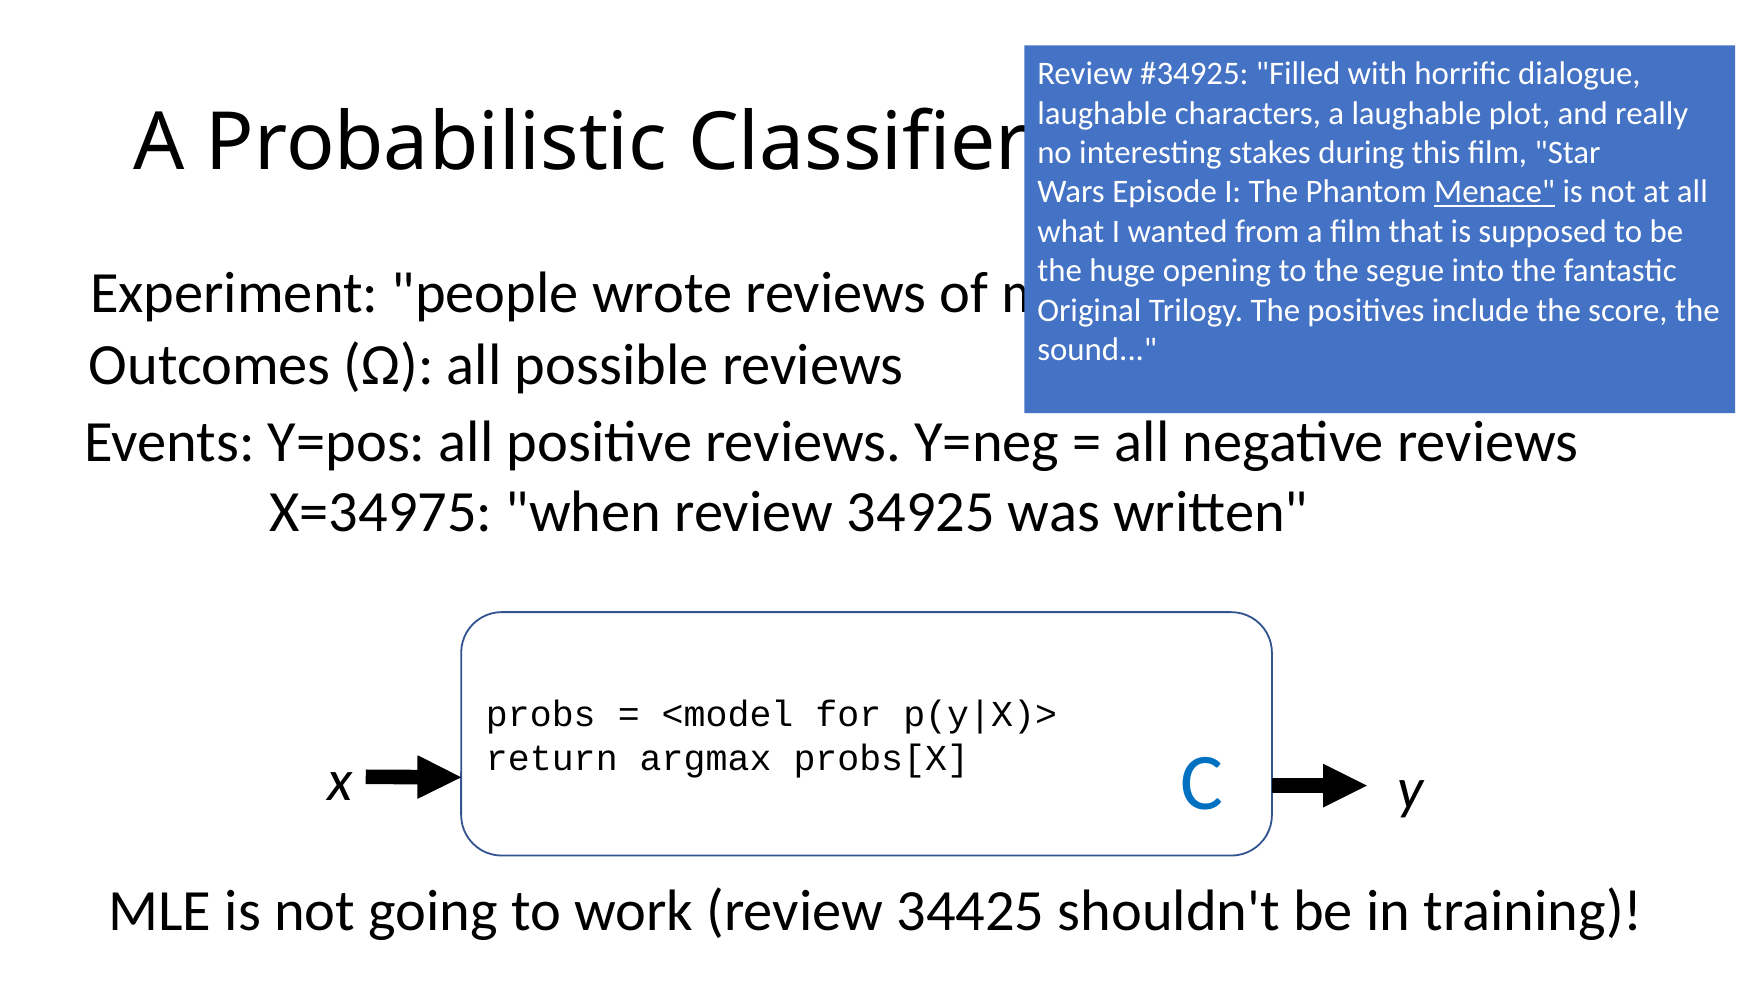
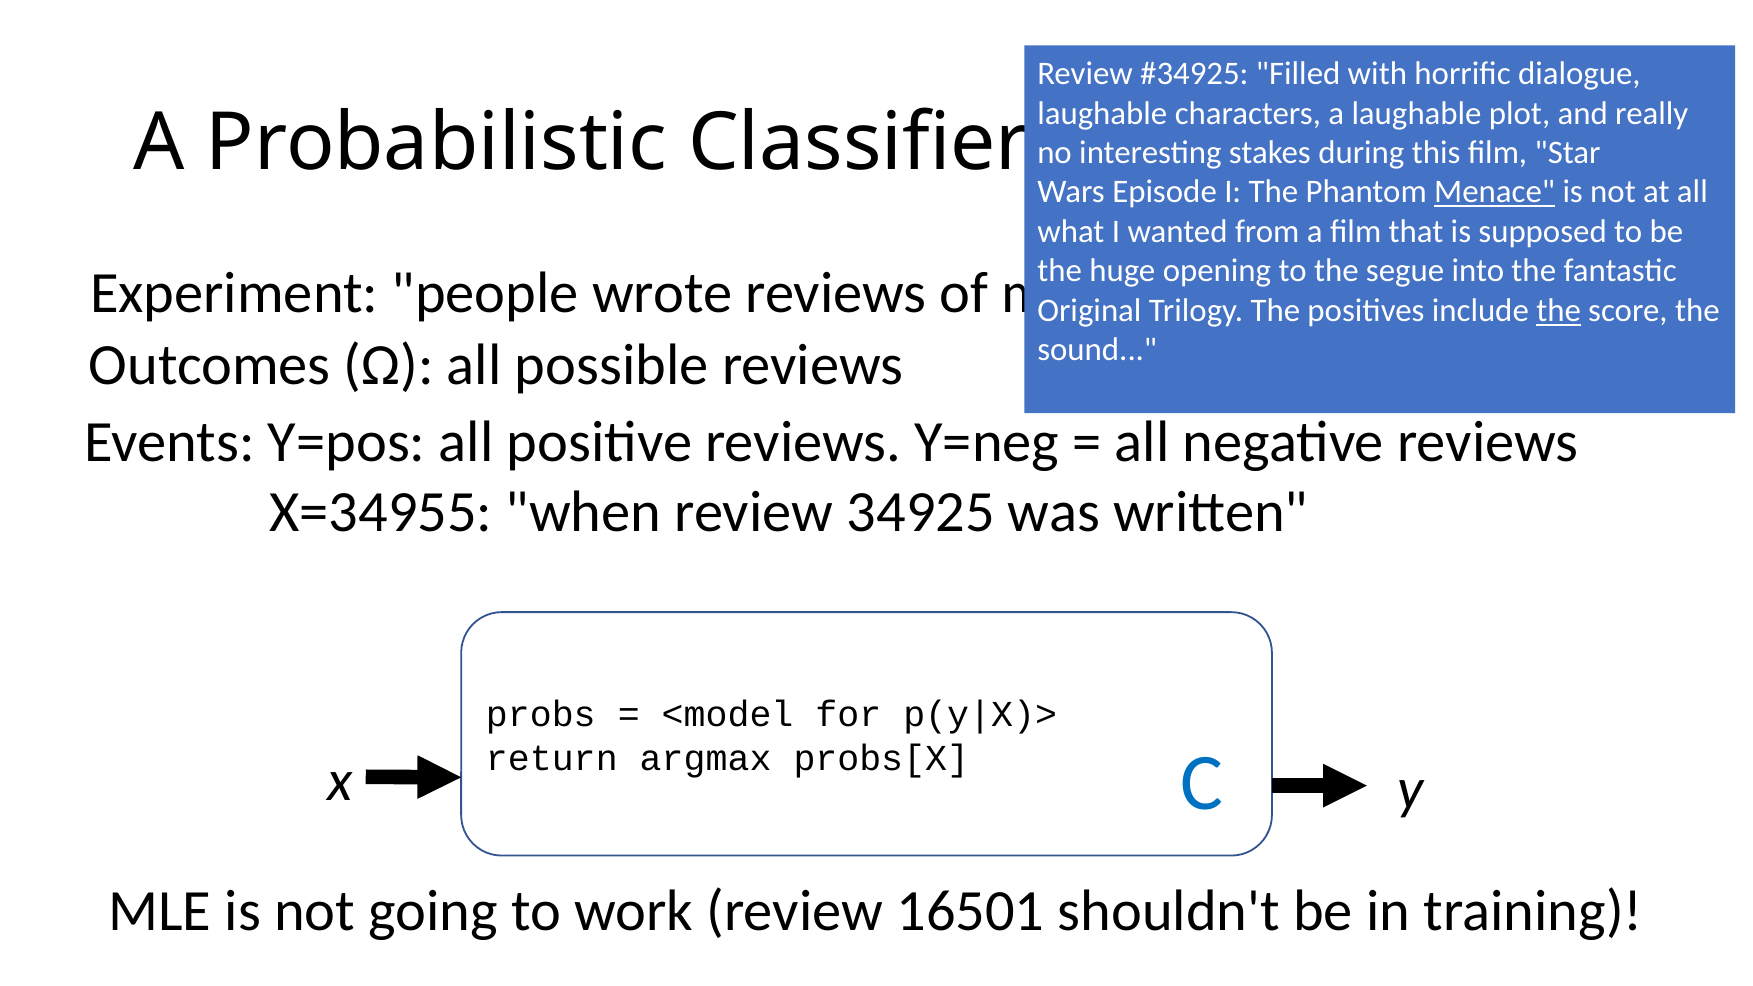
the underline: none -> present (1559, 310)
X=34975: X=34975 -> X=34955 (381, 513)
34425: 34425 -> 16501 (970, 911)
